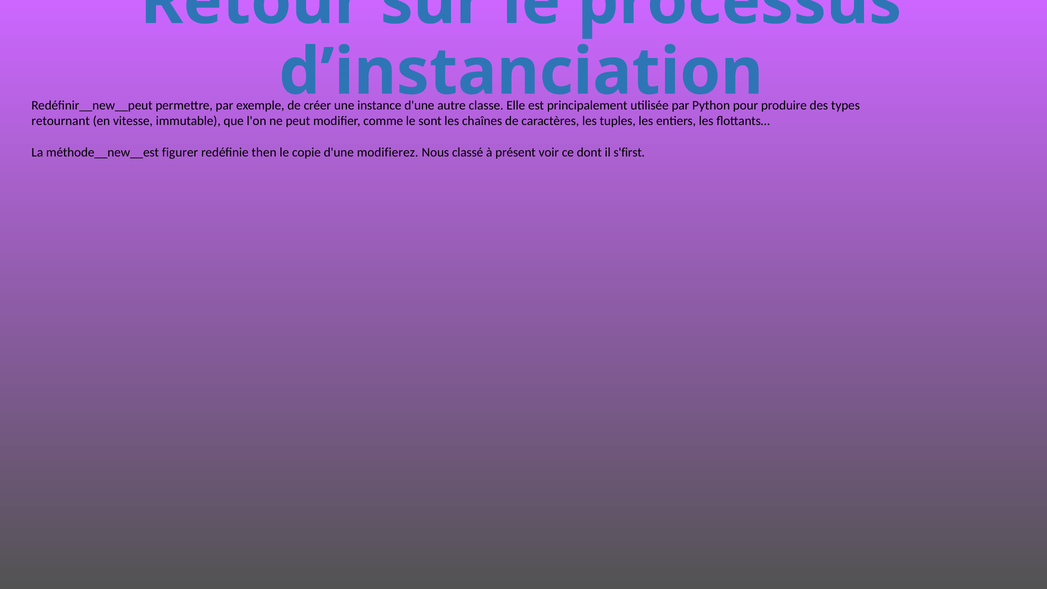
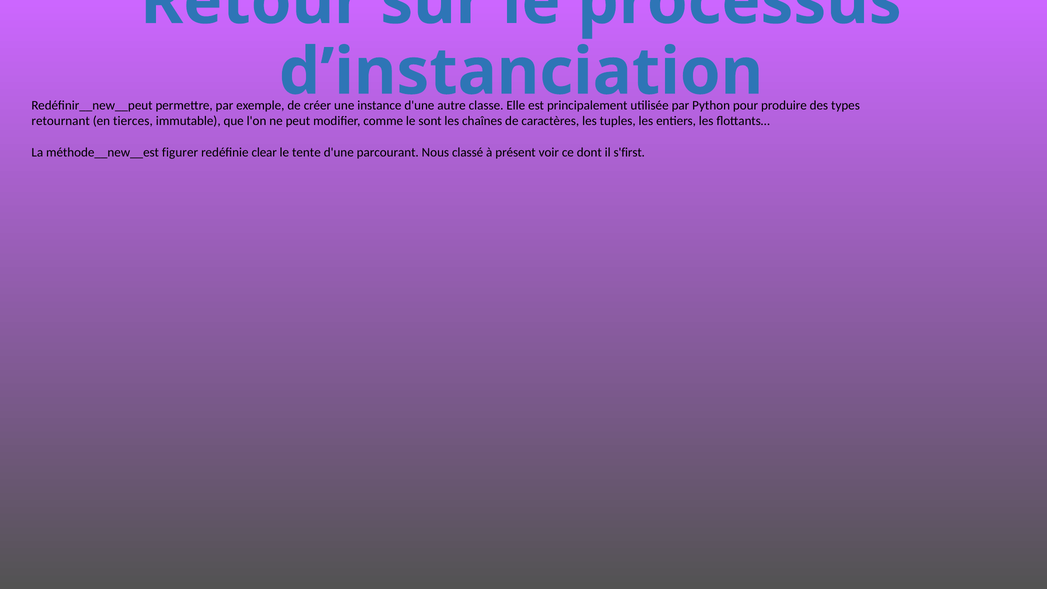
vitesse: vitesse -> tierces (133, 121)
then: then -> clear (264, 152)
copie: copie -> tente (306, 152)
modifierez: modifierez -> parcourant (388, 152)
